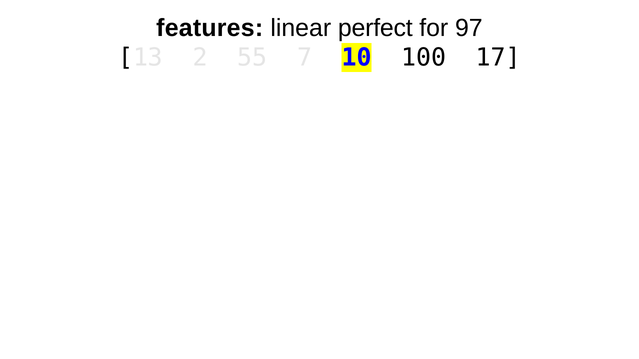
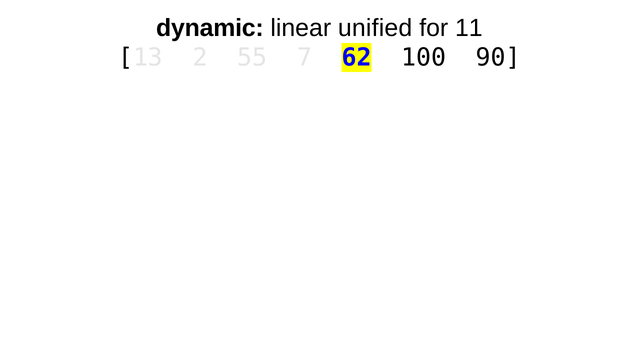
features: features -> dynamic (210, 28)
perfect: perfect -> unified (375, 28)
97: 97 -> 11 (469, 28)
10: 10 -> 62 (357, 58)
17: 17 -> 90 (498, 58)
